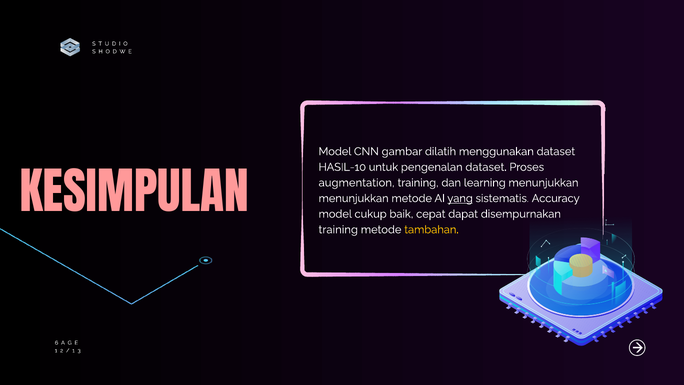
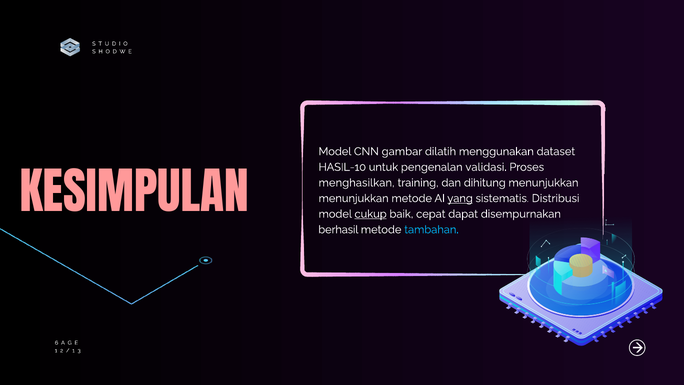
pengenalan dataset: dataset -> validasi (486, 167)
augmentation: augmentation -> menghasilkan (357, 183)
learning: learning -> dihitung (485, 183)
Accuracy: Accuracy -> Distribusi (556, 198)
cukup underline: none -> present (371, 214)
training: training -> berhasil (338, 229)
tambahan colour: yellow -> light blue (431, 229)
